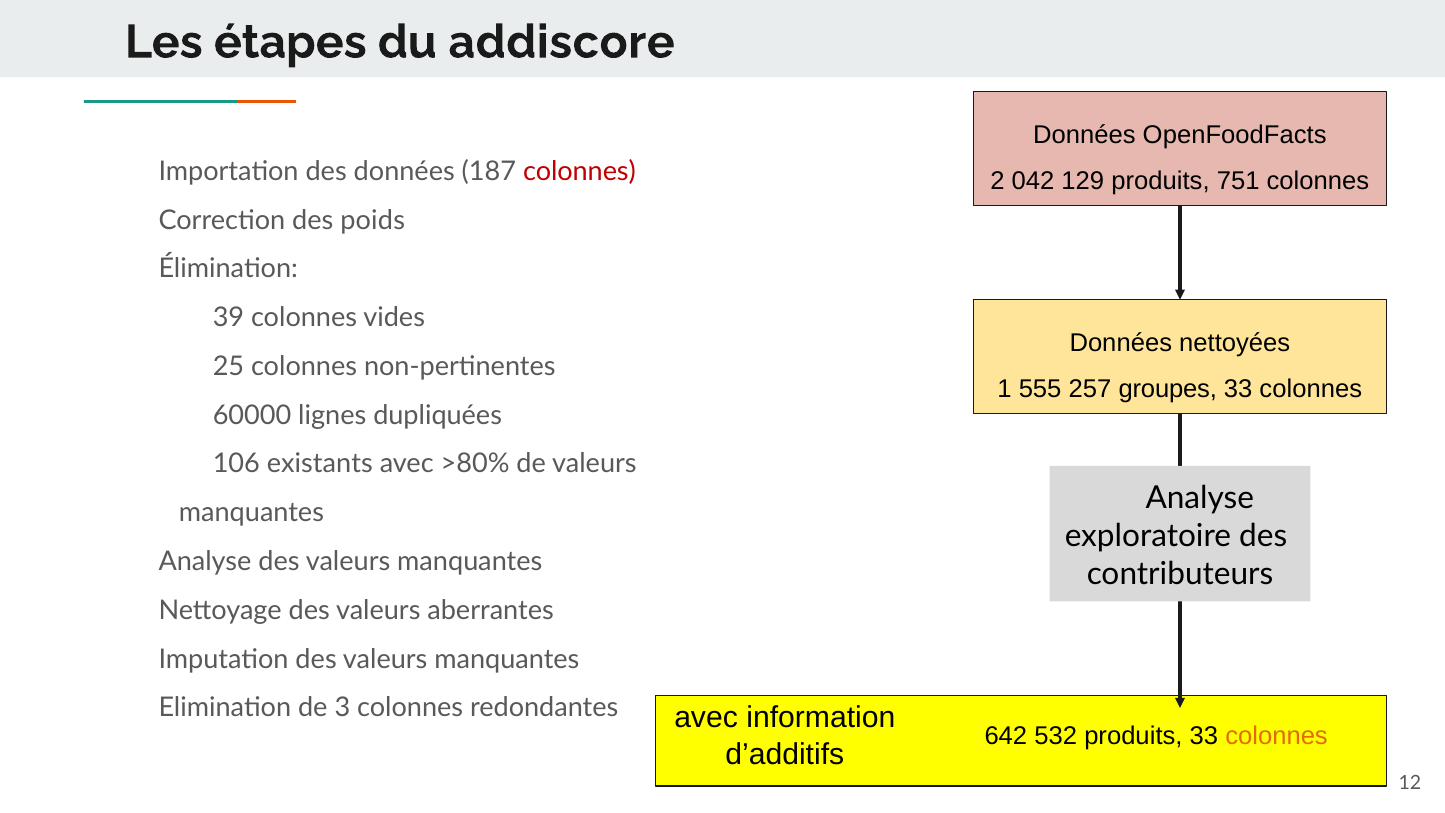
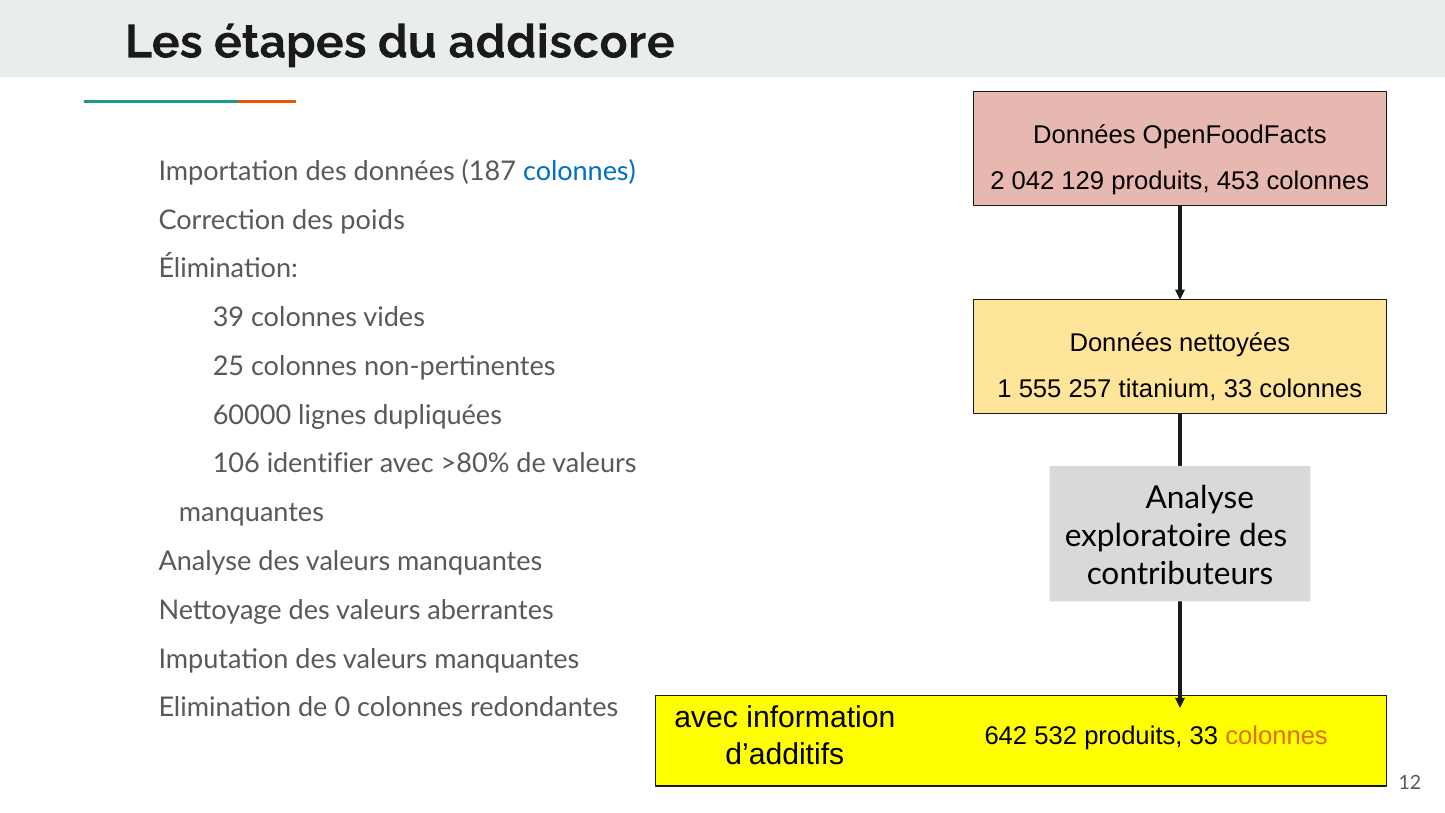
colonnes colour: red -> blue (579, 171)
751: 751 -> 453 (1238, 181)
groupes: groupes -> titanium (1168, 389)
existants: existants -> identifier (320, 464)
3: 3 -> 0 (342, 708)
